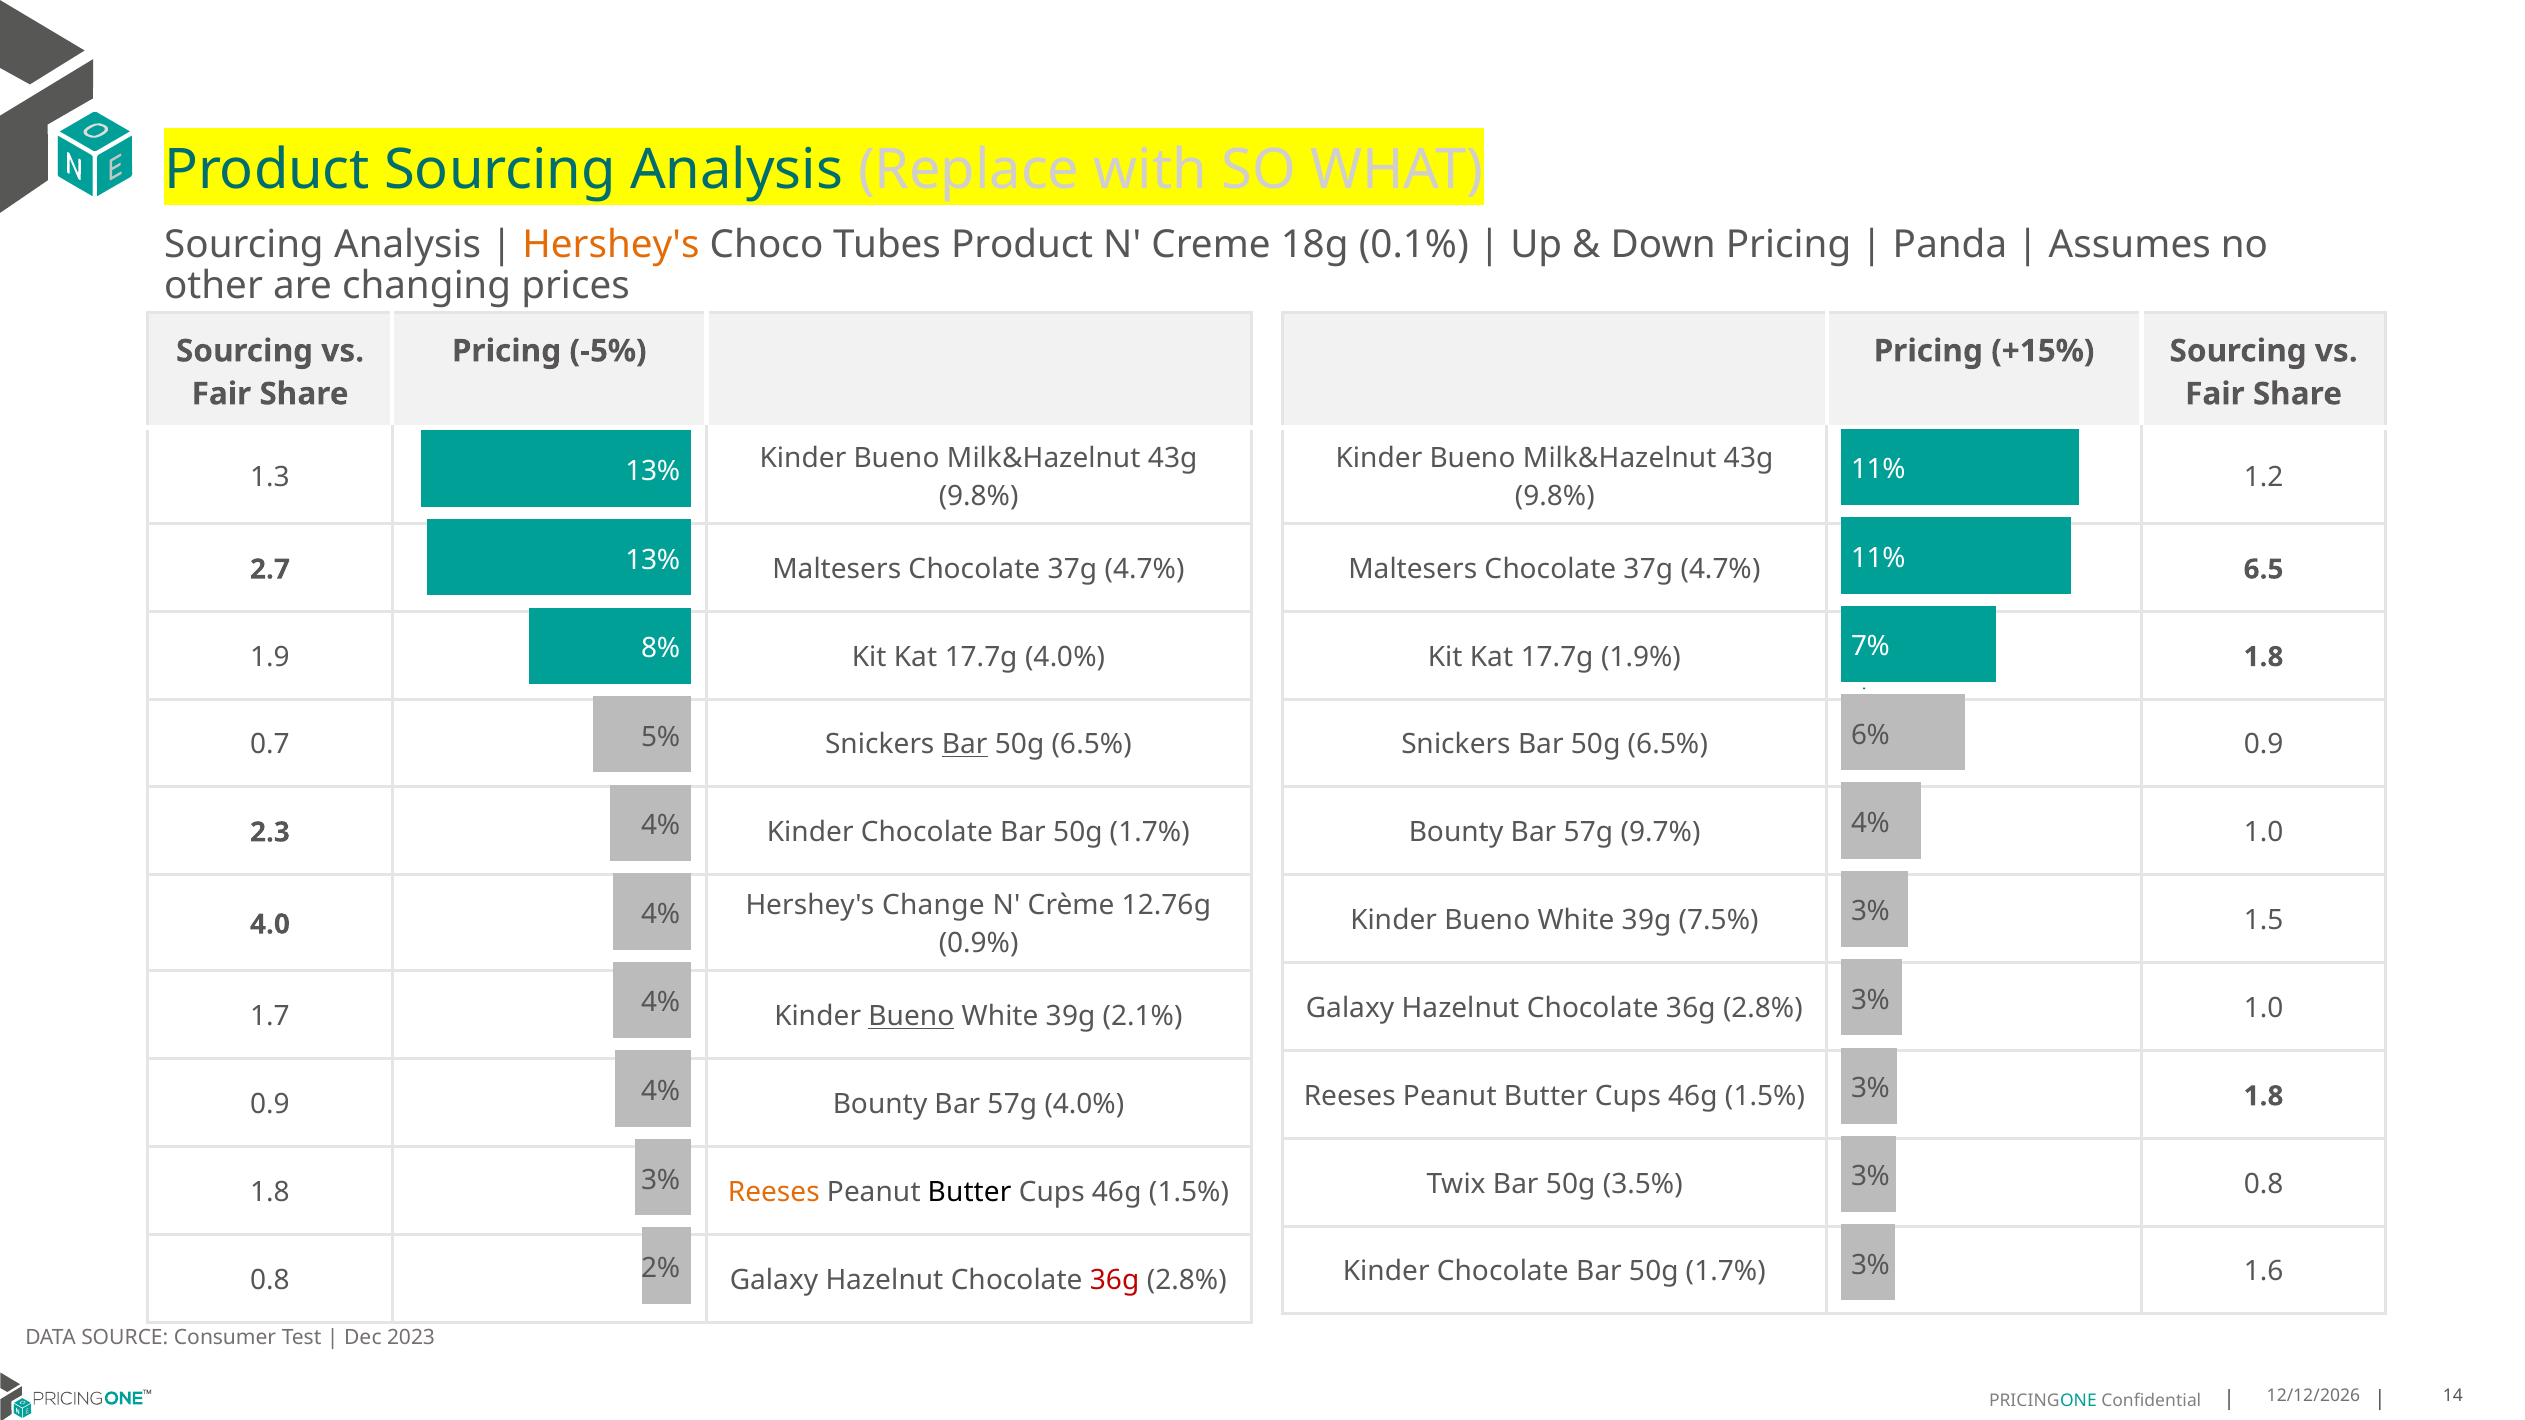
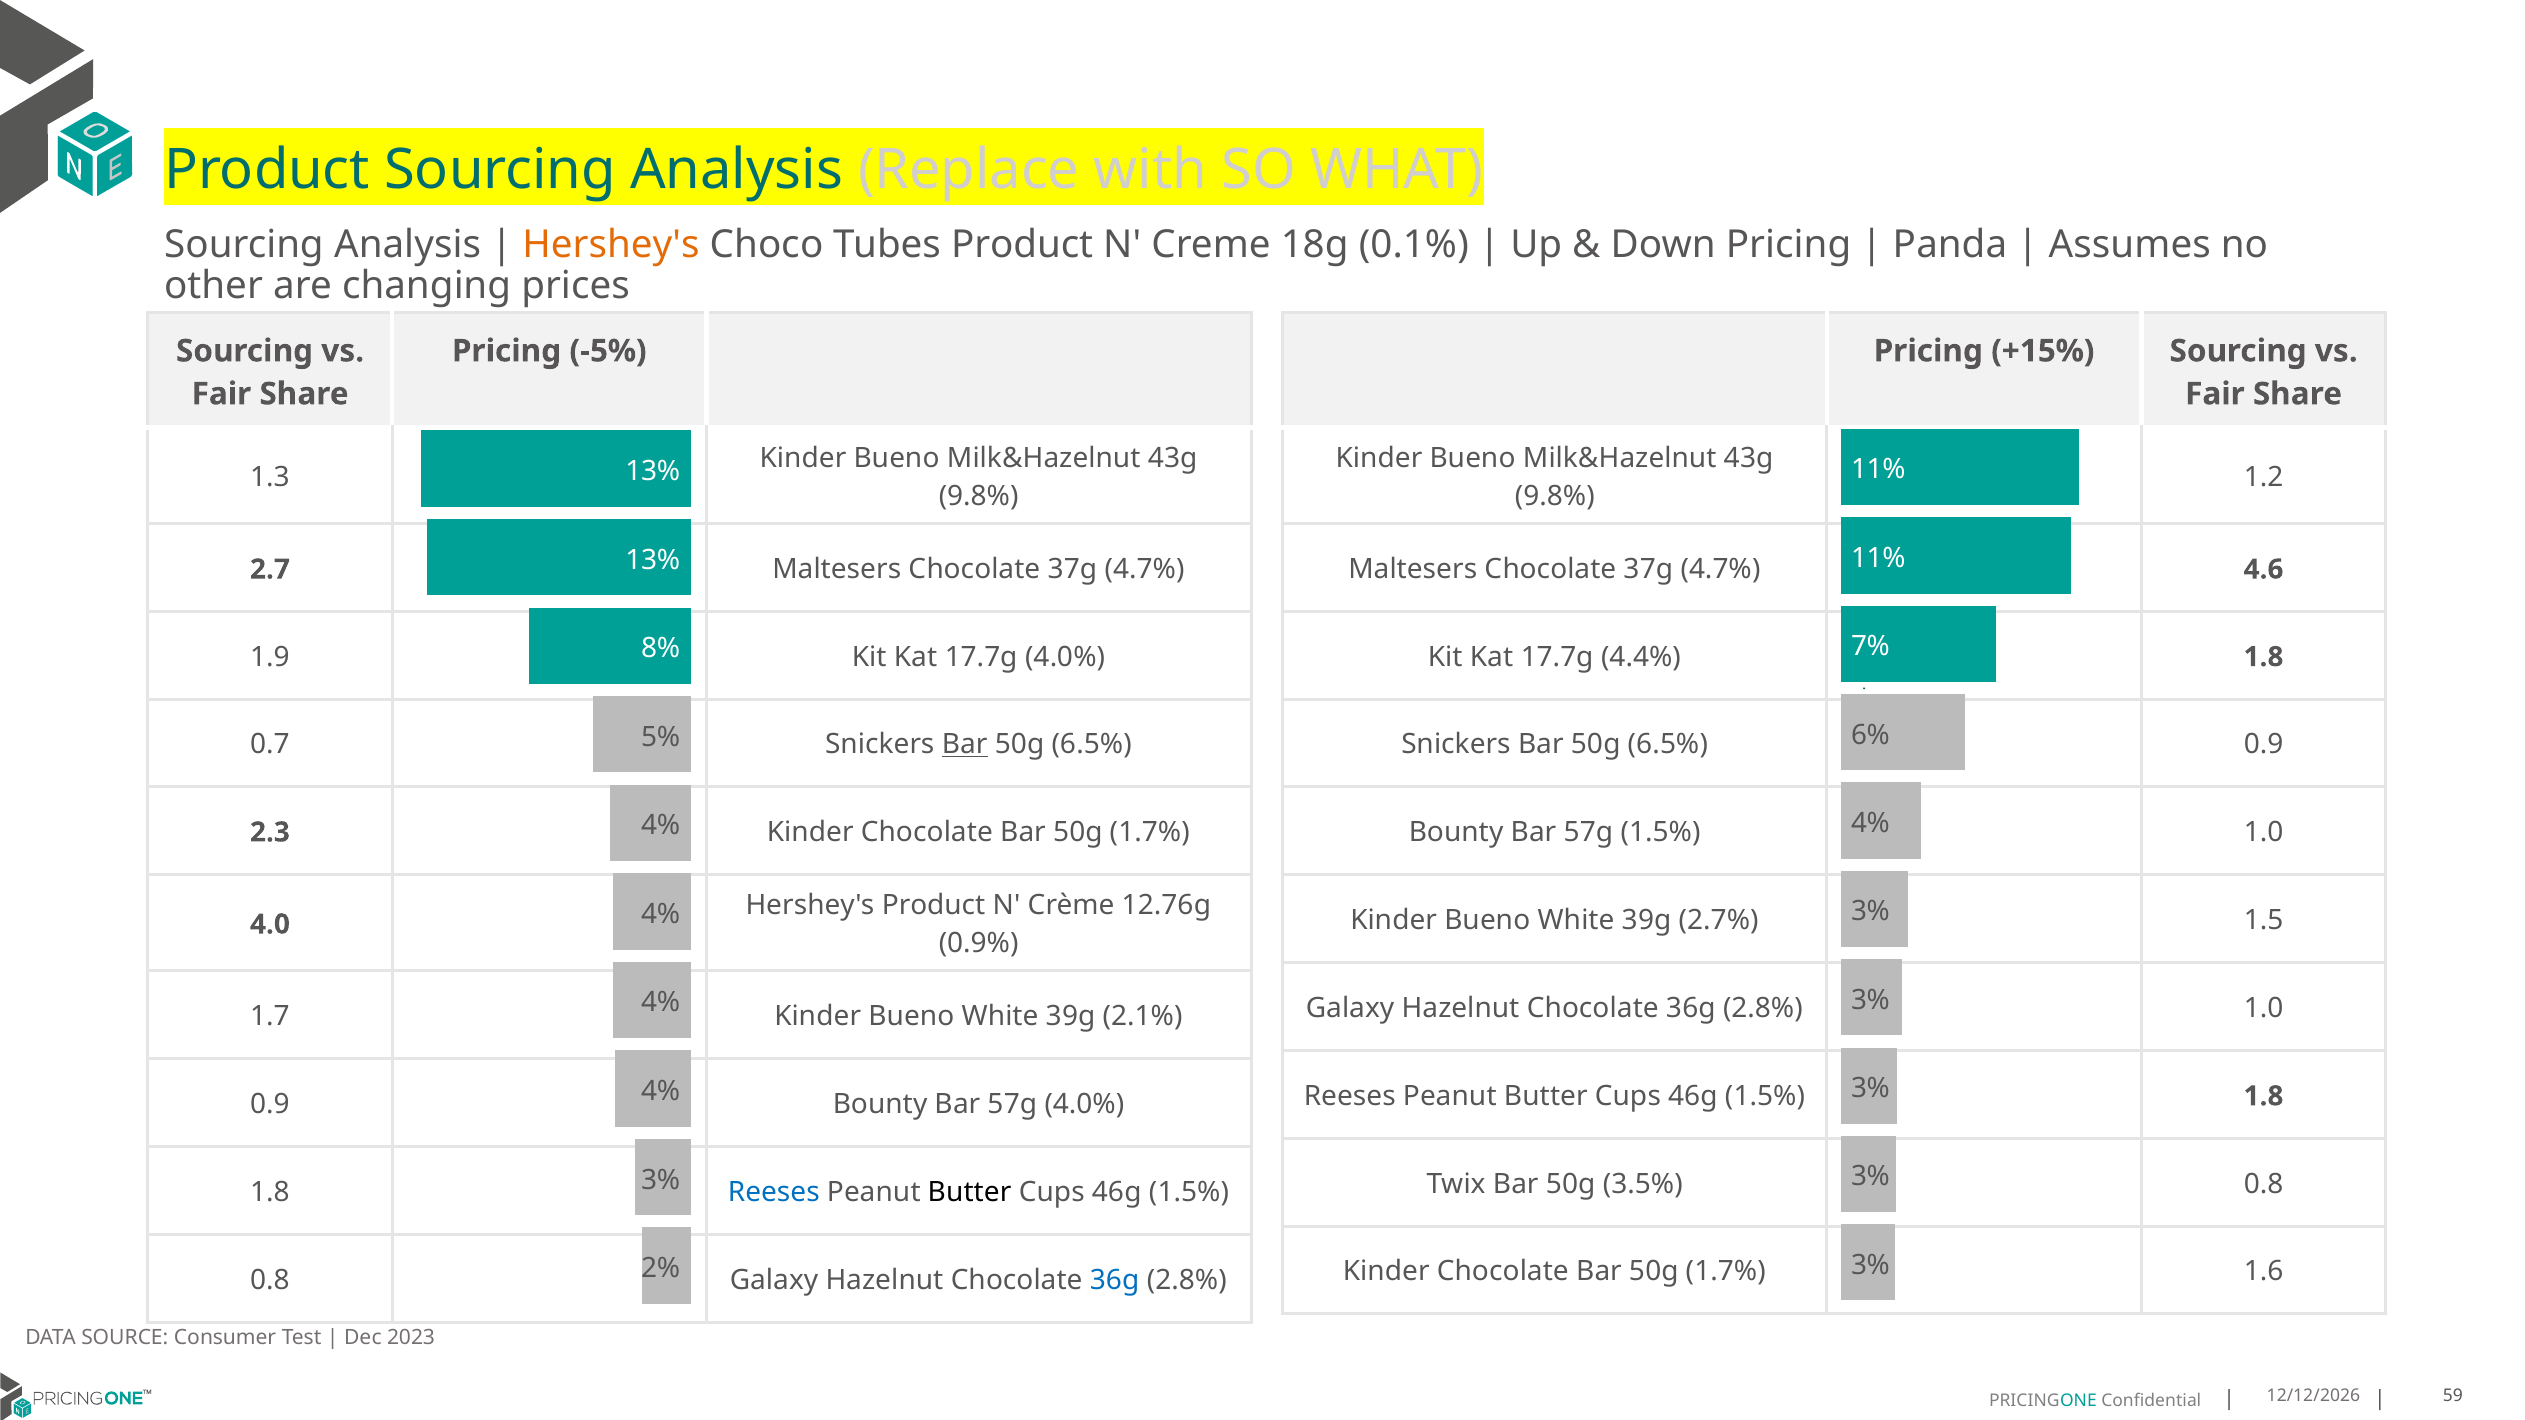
6.5: 6.5 -> 4.6 (2264, 569)
1.9%: 1.9% -> 4.4% (1641, 657)
57g 9.7%: 9.7% -> 1.5% (1661, 832)
Hershey's Change: Change -> Product (934, 905)
7.5%: 7.5% -> 2.7% (1719, 920)
Bueno underline: present -> none (911, 1017)
Reeses colour: orange -> blue (774, 1192)
36g colour: red -> blue (1115, 1280)
14: 14 -> 59 (2453, 1396)
